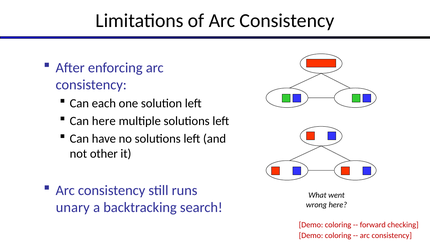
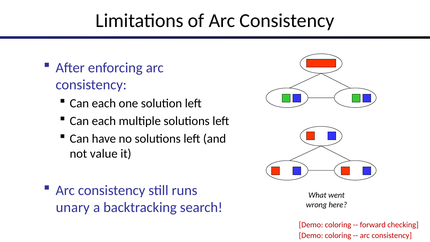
here: here -> each (104, 121)
other: other -> value (104, 154)
